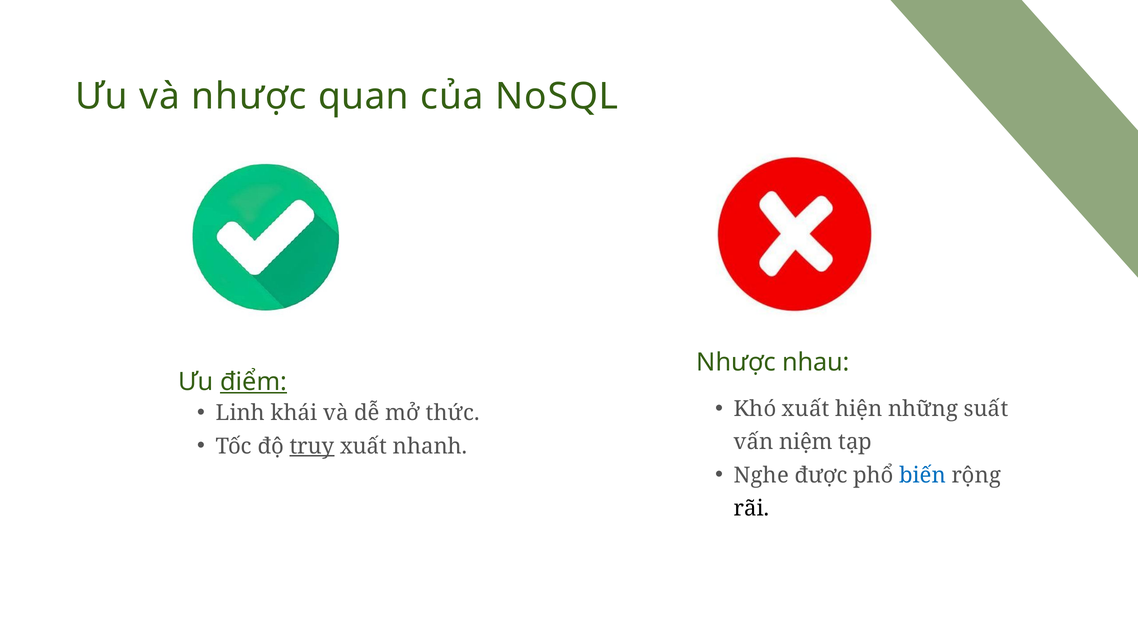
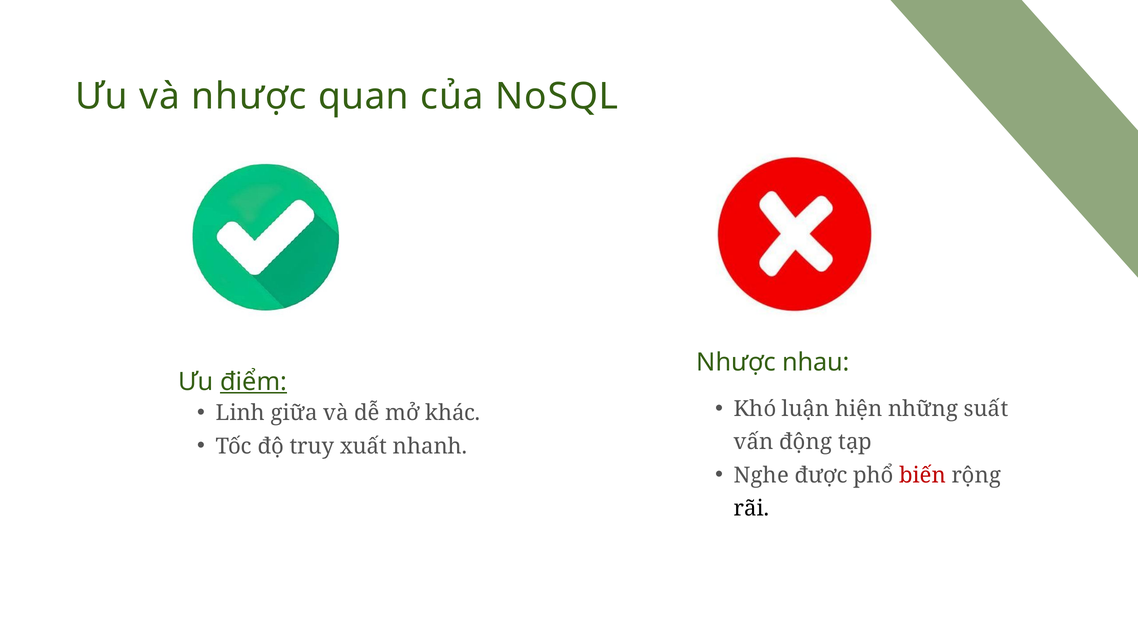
Khó xuất: xuất -> luận (806, 409)
khái: khái -> giữa (294, 413)
thức: thức -> khác (453, 413)
truy underline: present -> none (312, 446)
niệm: niệm -> động (806, 442)
biến colour: blue -> red (923, 475)
